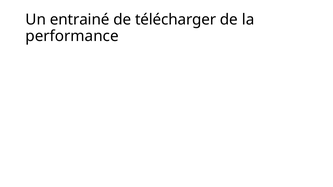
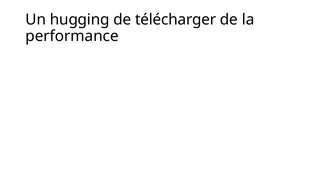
entrainé: entrainé -> hugging (80, 20)
